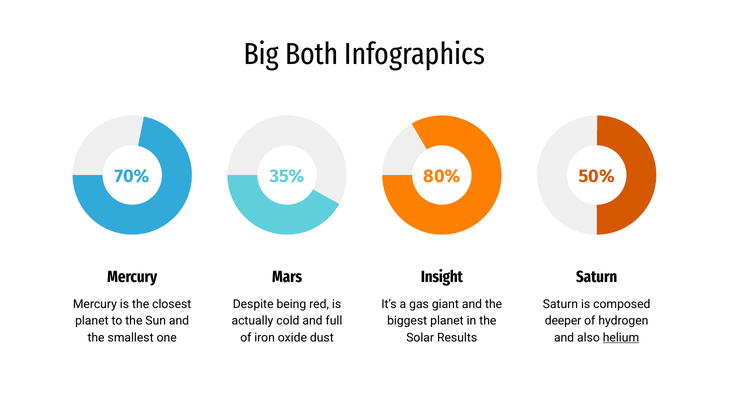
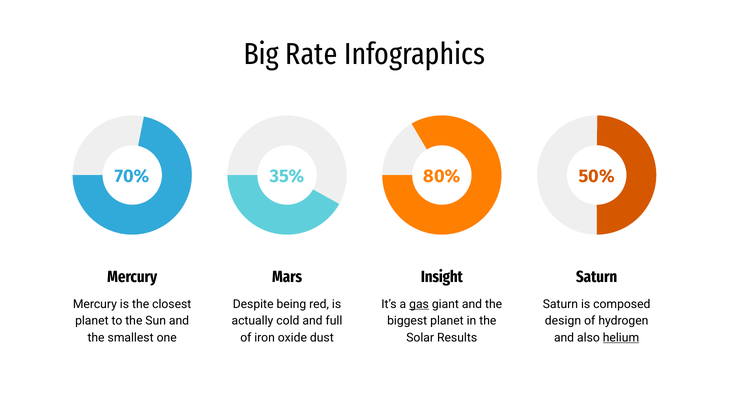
Both: Both -> Rate (312, 54)
gas underline: none -> present (419, 304)
deeper: deeper -> design (563, 321)
